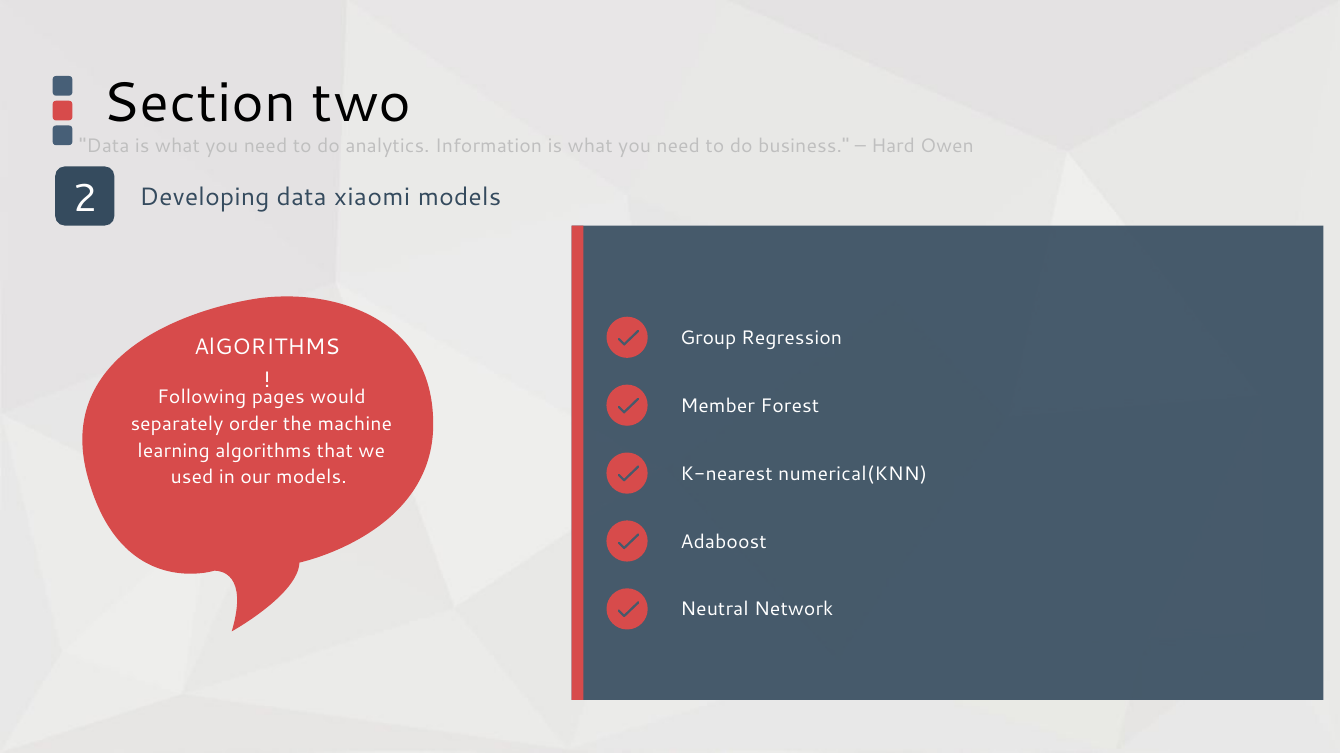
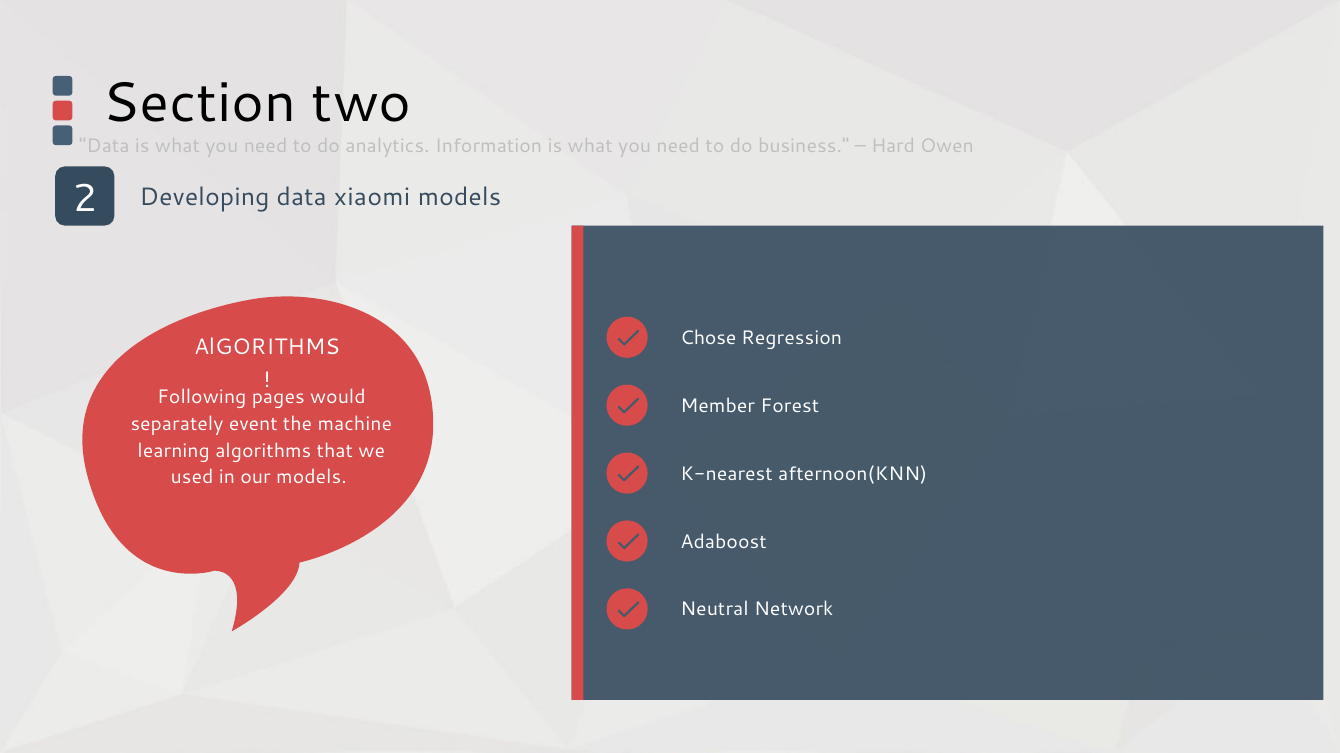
Group: Group -> Chose (708, 338)
order: order -> event (253, 424)
numerical(KNN: numerical(KNN -> afternoon(KNN (853, 474)
